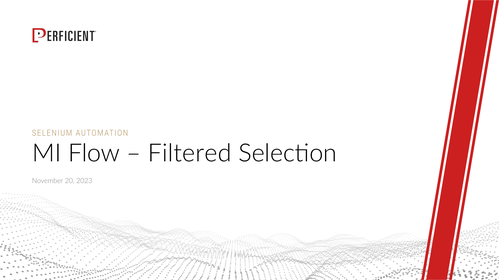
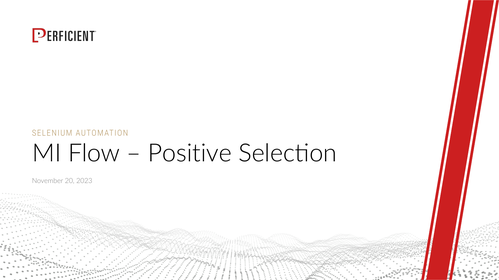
Filtered: Filtered -> Positive (190, 154)
